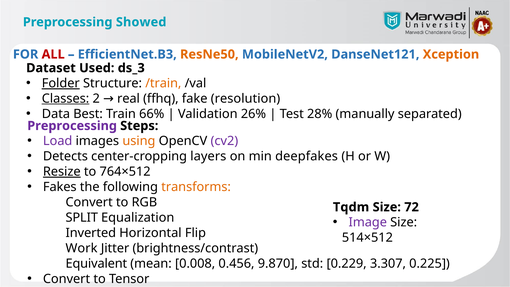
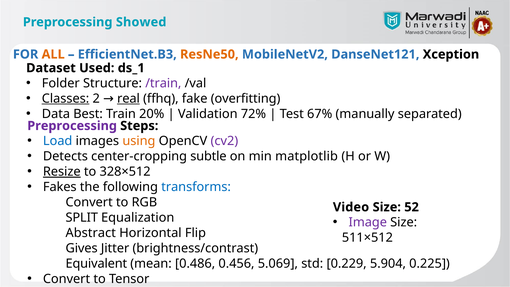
ALL colour: red -> orange (53, 54)
Xception colour: orange -> black (451, 54)
ds_3: ds_3 -> ds_1 (131, 68)
Folder underline: present -> none (61, 83)
/train colour: orange -> purple (163, 83)
real underline: none -> present (129, 99)
resolution: resolution -> overfitting (246, 99)
66%: 66% -> 20% (152, 114)
26%: 26% -> 72% (253, 114)
28%: 28% -> 67% (320, 114)
Load colour: purple -> blue (58, 141)
layers: layers -> subtle (208, 156)
deepfakes: deepfakes -> matplotlib (307, 156)
764×512: 764×512 -> 328×512 (125, 172)
transforms colour: orange -> blue (196, 187)
Tqdm: Tqdm -> Video (351, 207)
72: 72 -> 52 (412, 207)
Inverted: Inverted -> Abstract (91, 233)
514×512: 514×512 -> 511×512 (367, 238)
Work: Work -> Gives (82, 248)
0.008: 0.008 -> 0.486 (195, 263)
9.870: 9.870 -> 5.069 (278, 263)
3.307: 3.307 -> 5.904 (388, 263)
